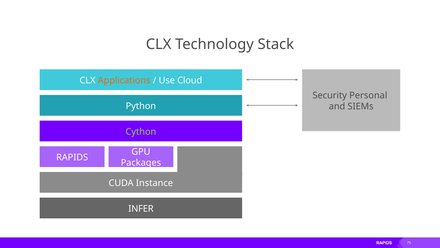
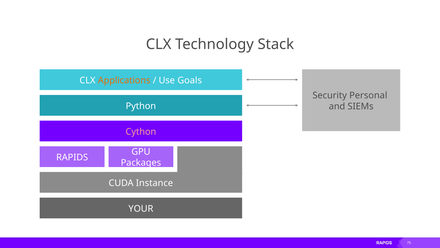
Cloud: Cloud -> Goals (190, 80)
Cython colour: light green -> pink (141, 131)
INFER: INFER -> YOUR (141, 208)
